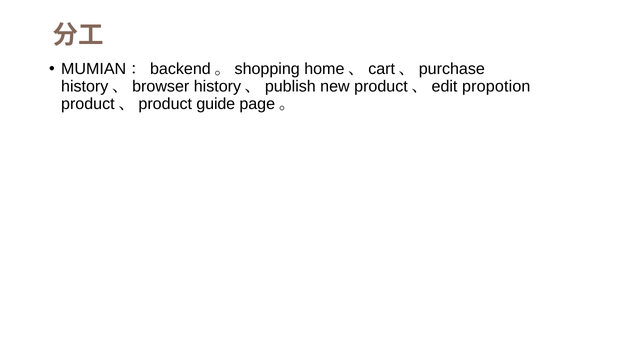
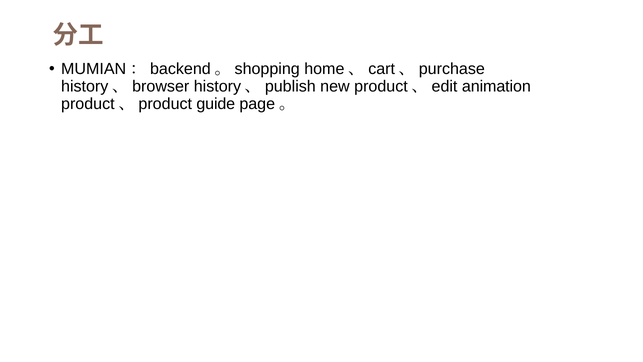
propotion: propotion -> animation (496, 86)
